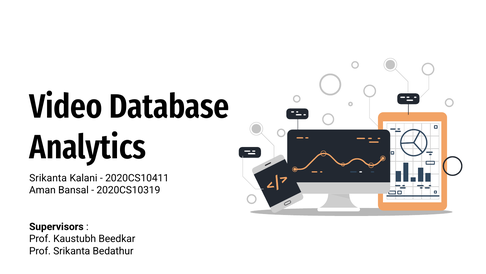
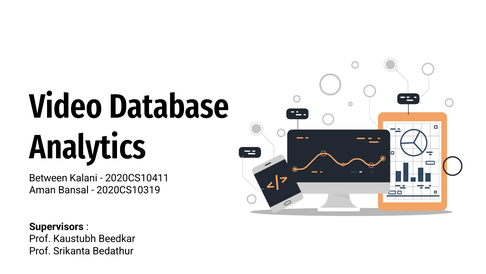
Srikanta: Srikanta -> Between (48, 178)
